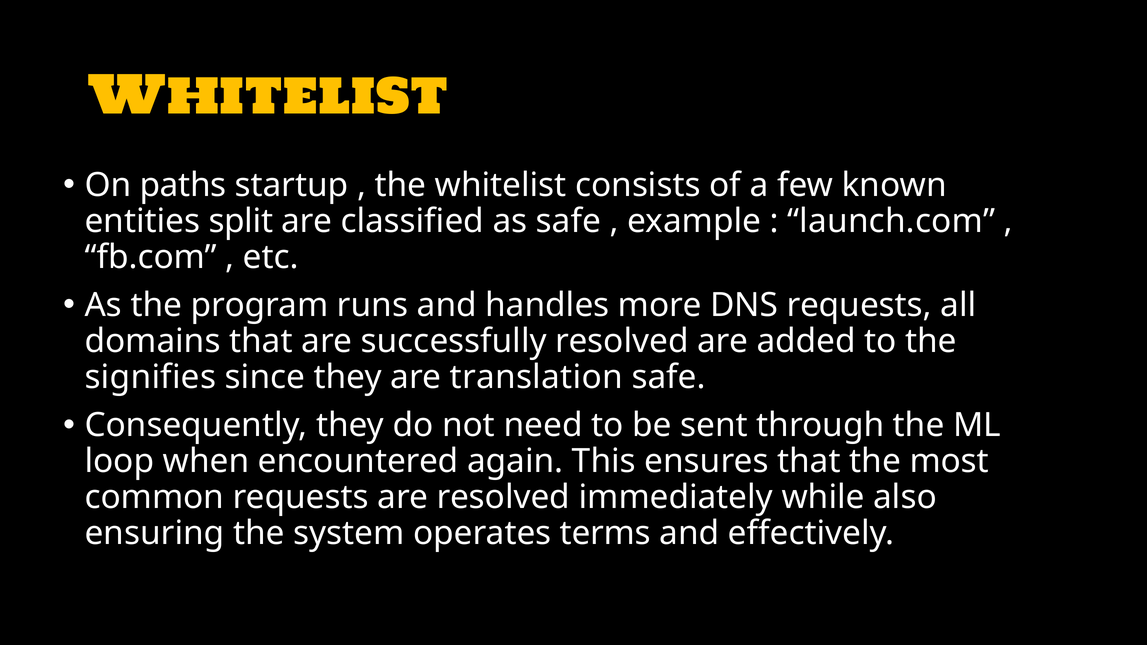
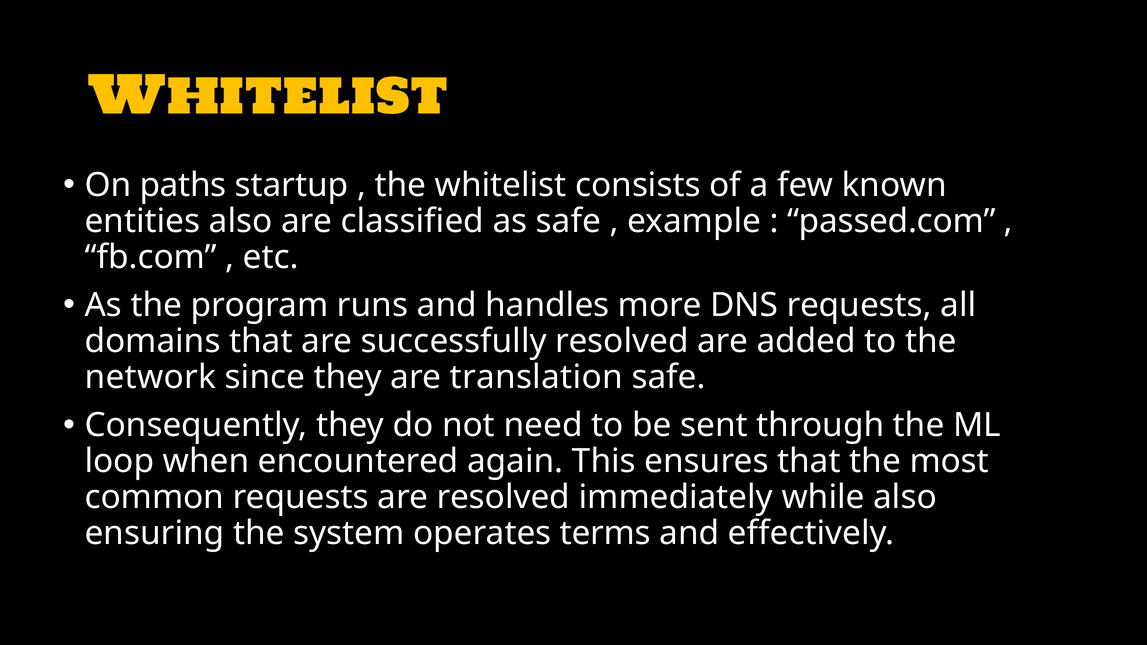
entities split: split -> also (241, 221)
launch.com: launch.com -> passed.com (891, 221)
signifies: signifies -> network (150, 377)
